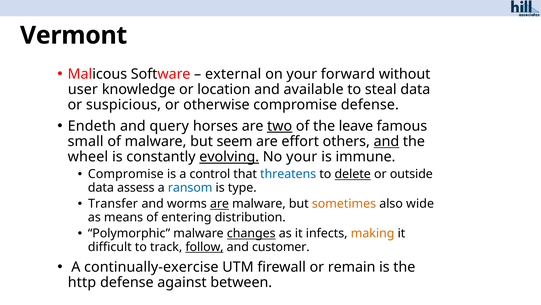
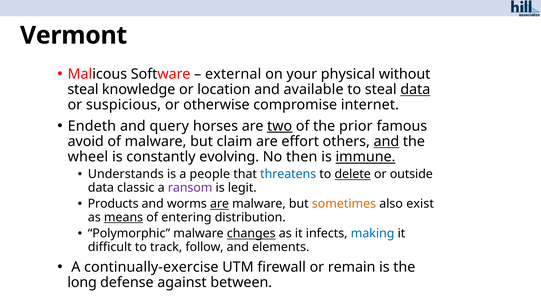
forward: forward -> physical (348, 74)
user: user -> steal (83, 89)
data underline: none -> present (415, 89)
compromise defense: defense -> internet (370, 105)
leave: leave -> prior (356, 126)
small: small -> avoid (86, 141)
seem: seem -> claim (234, 141)
evolving underline: present -> none (229, 157)
No your: your -> then (302, 157)
immune underline: none -> present (366, 157)
Compromise: Compromise -> Understands (126, 174)
control: control -> people (210, 174)
assess: assess -> classic (136, 187)
ransom colour: blue -> purple (190, 187)
type: type -> legit (242, 187)
Transfer: Transfer -> Products (113, 203)
wide: wide -> exist (420, 203)
means underline: none -> present (124, 217)
making colour: orange -> blue (373, 233)
follow underline: present -> none (205, 246)
customer: customer -> elements (281, 246)
http: http -> long (82, 282)
